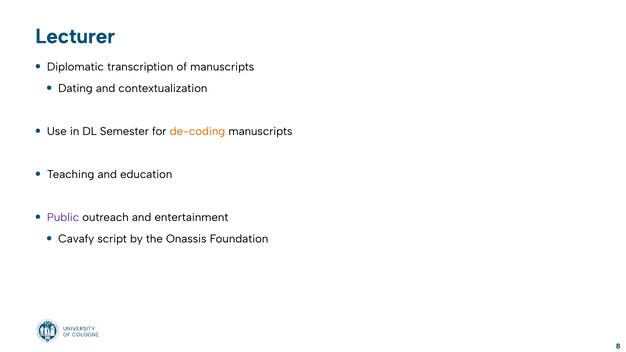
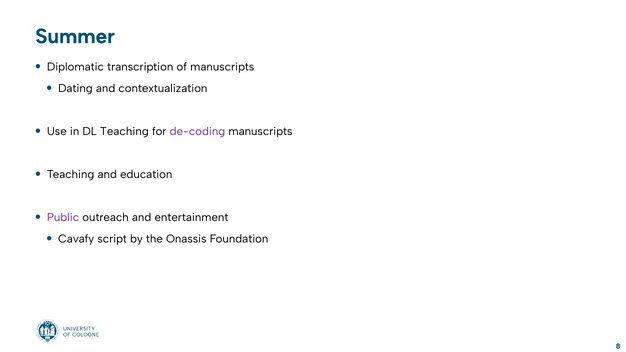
Lecturer: Lecturer -> Summer (75, 36)
DL Semester: Semester -> Teaching (124, 132)
de-coding colour: orange -> purple (197, 132)
